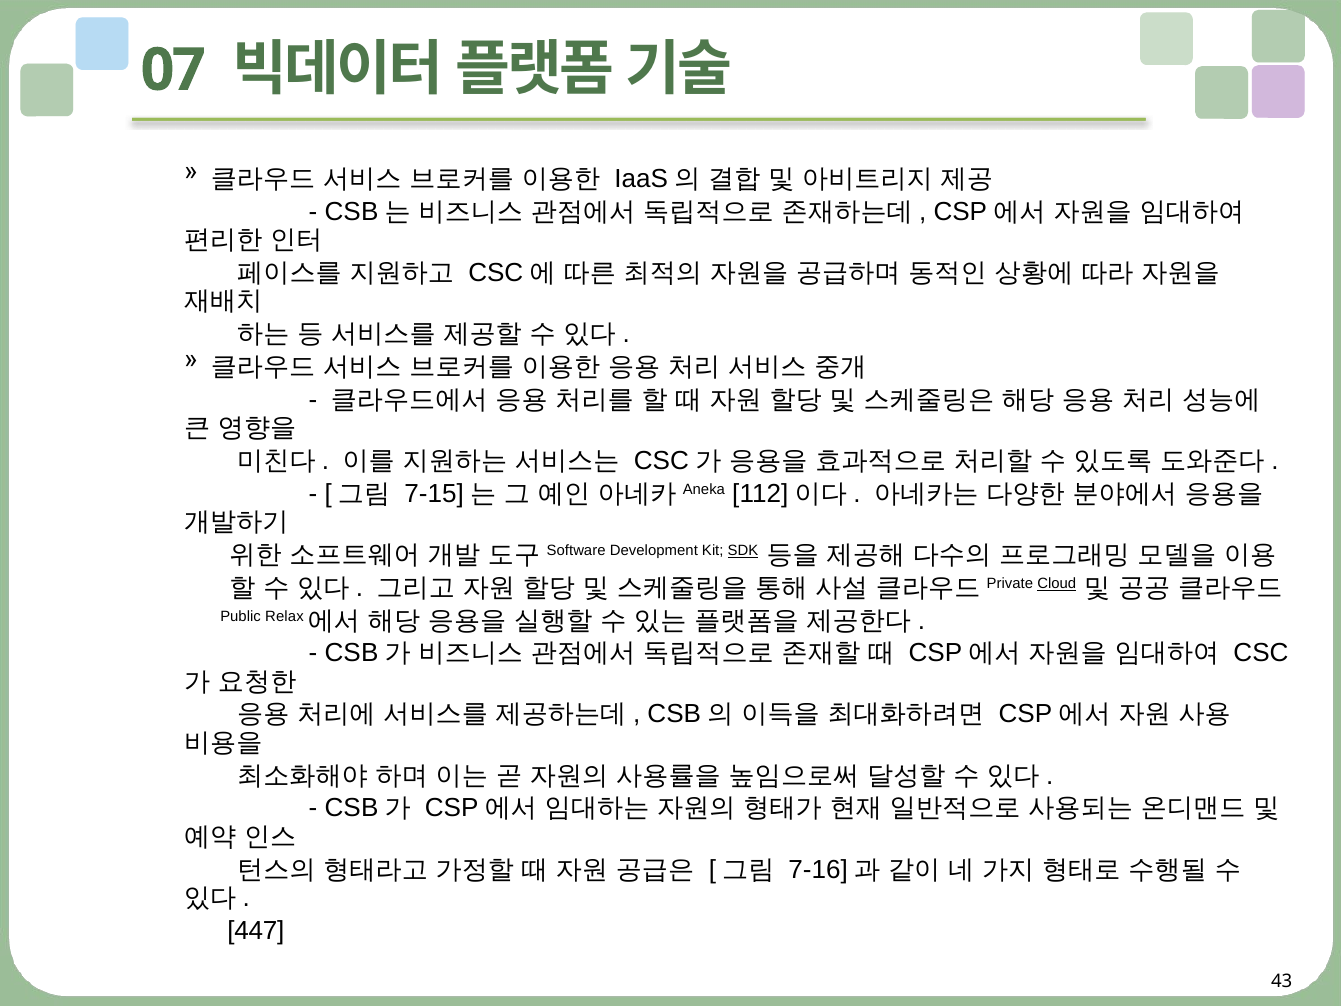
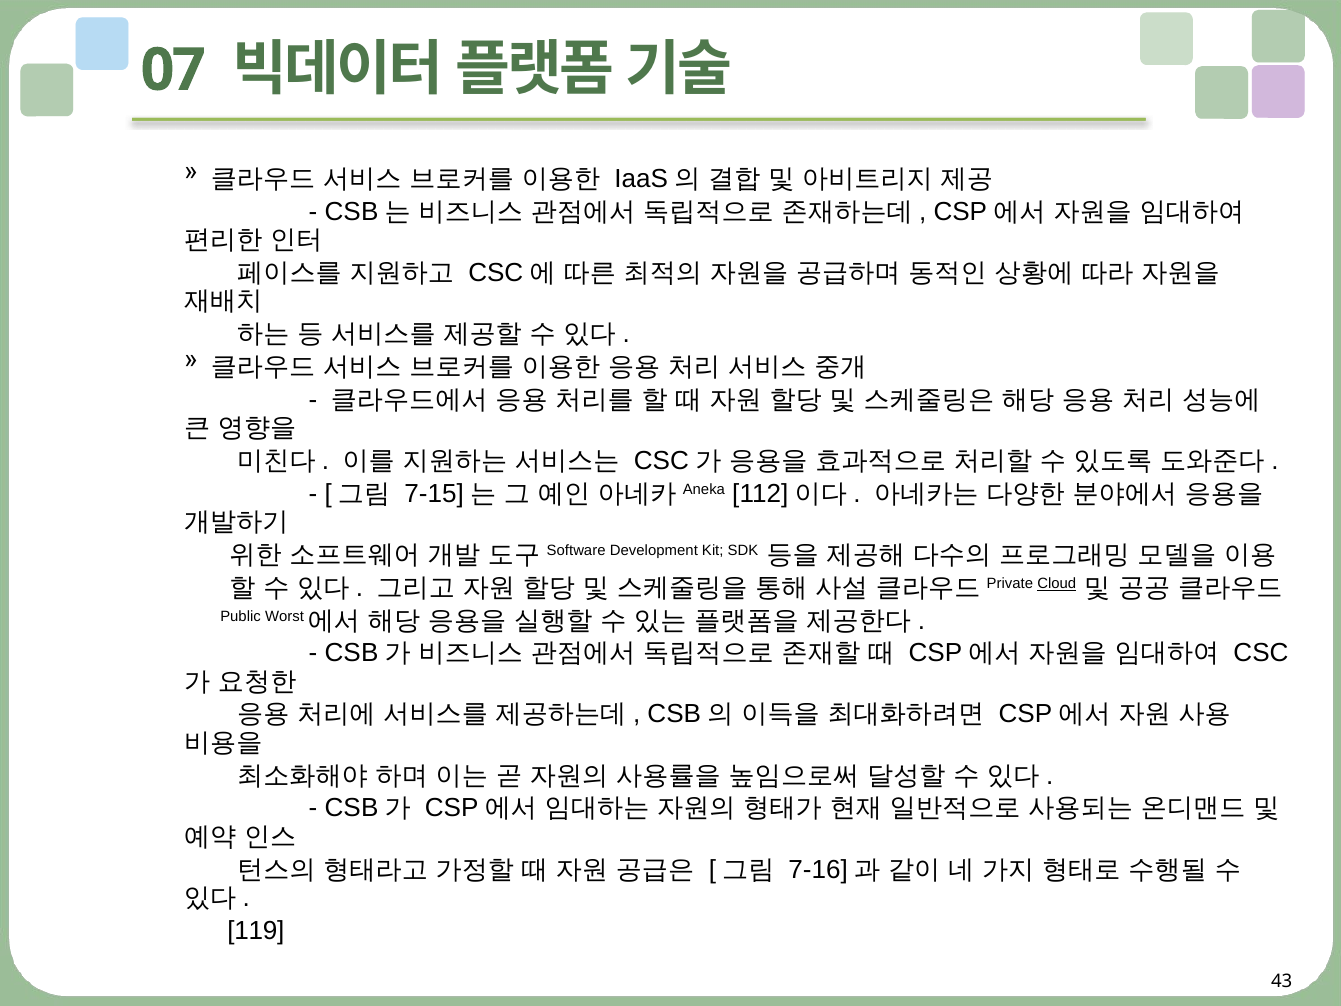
SDK underline: present -> none (743, 551)
Relax: Relax -> Worst (285, 616)
447: 447 -> 119 (256, 930)
